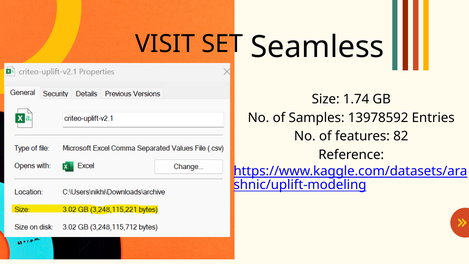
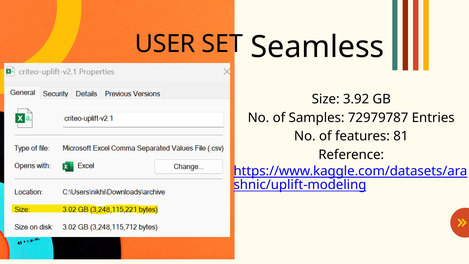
VISIT: VISIT -> USER (165, 44)
1.74: 1.74 -> 3.92 (356, 99)
13978592: 13978592 -> 72979787 (378, 118)
82: 82 -> 81 (401, 136)
